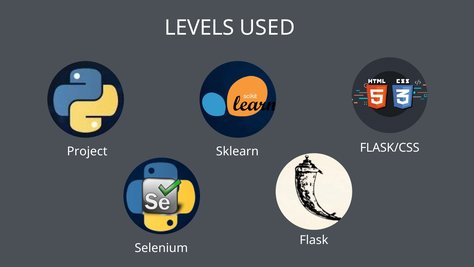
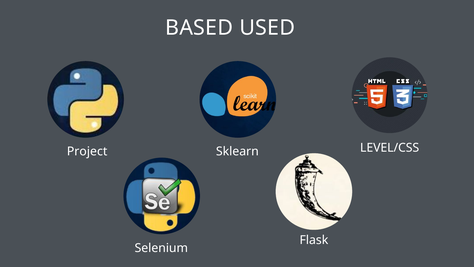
LEVELS: LEVELS -> BASED (199, 28)
FLASK/CSS: FLASK/CSS -> LEVEL/CSS (390, 148)
